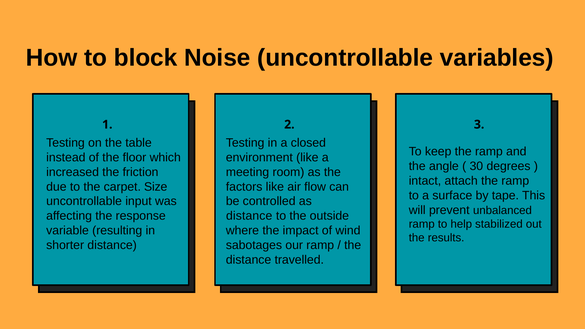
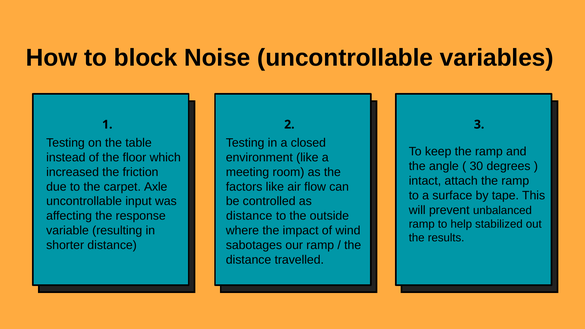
Size: Size -> Axle (156, 187)
